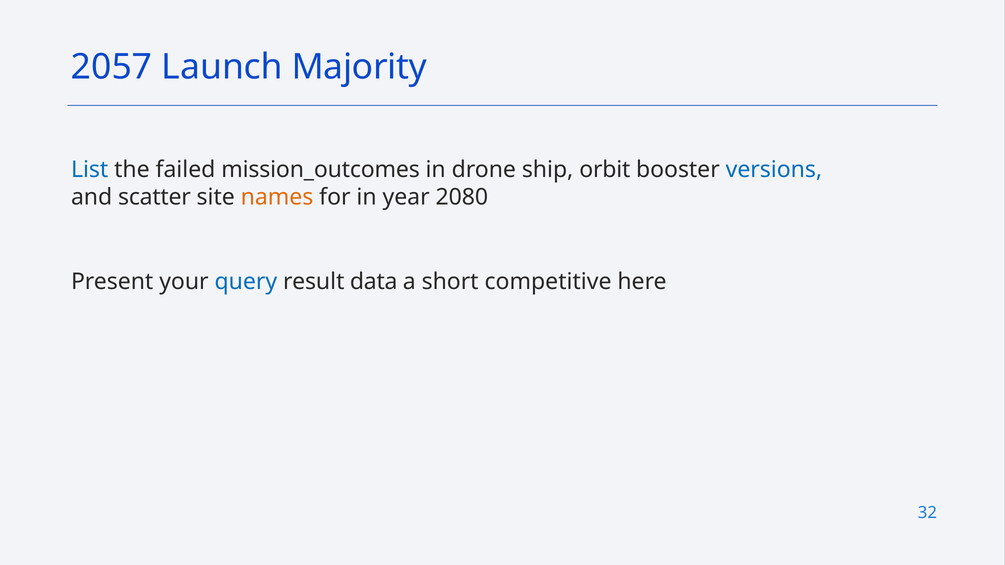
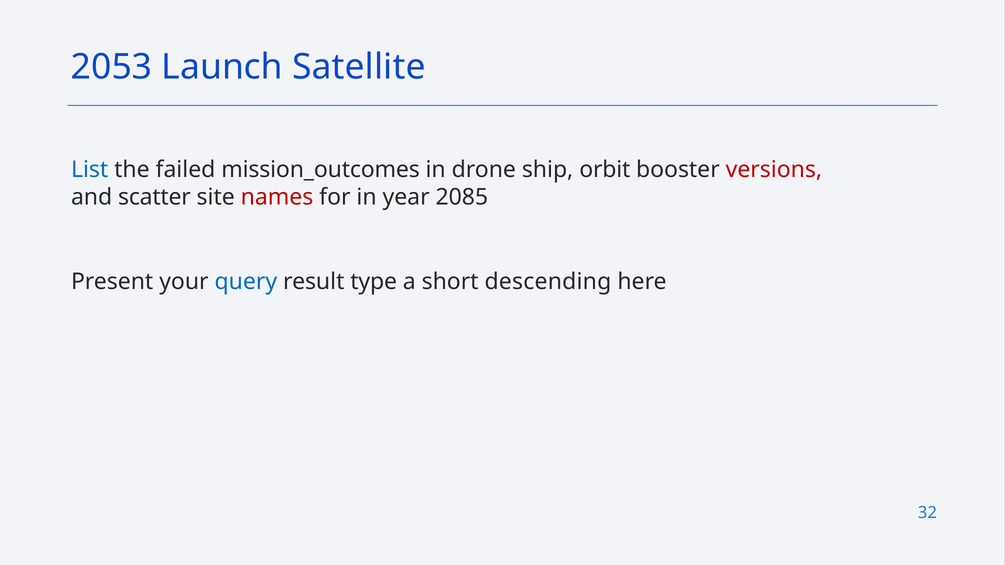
2057: 2057 -> 2053 (112, 67)
Majority: Majority -> Satellite (359, 67)
versions colour: blue -> red (774, 170)
names colour: orange -> red (277, 197)
2080: 2080 -> 2085 (462, 197)
data: data -> type (374, 282)
competitive: competitive -> descending (548, 282)
